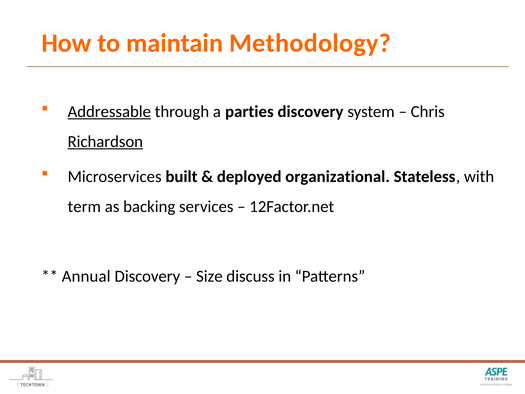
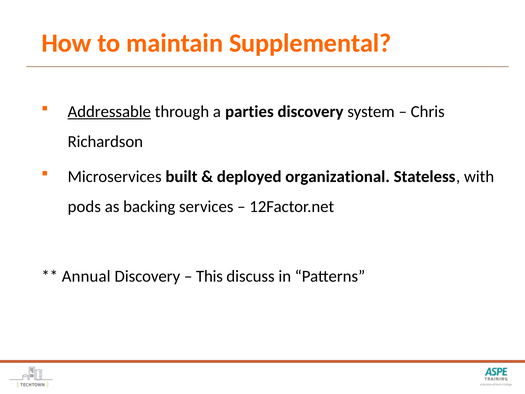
Methodology: Methodology -> Supplemental (310, 43)
Richardson underline: present -> none (105, 142)
term: term -> pods (84, 207)
Size: Size -> This (209, 276)
